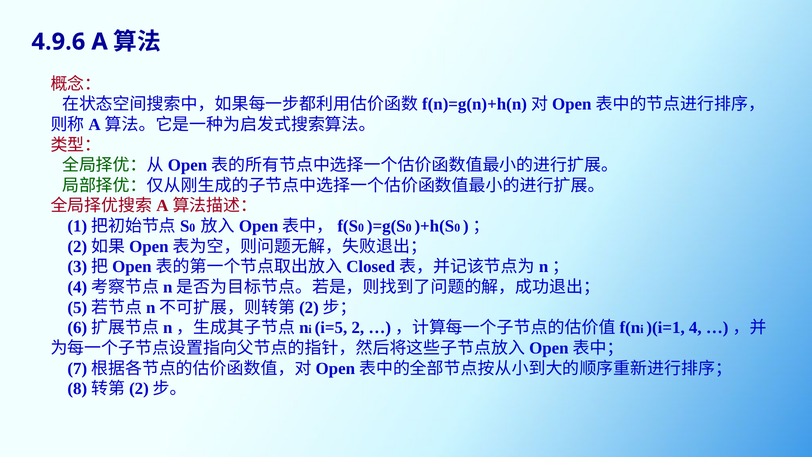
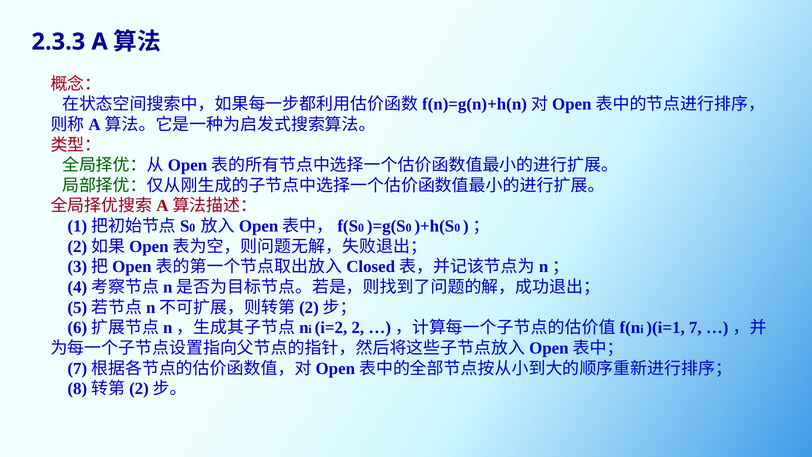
4.9.6: 4.9.6 -> 2.3.3 (58, 42)
i=5: i=5 -> i=2 (331, 328)
4: 4 -> 7 (695, 328)
